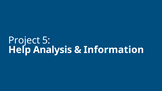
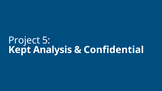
Help: Help -> Kept (20, 50)
Information: Information -> Confidential (114, 50)
